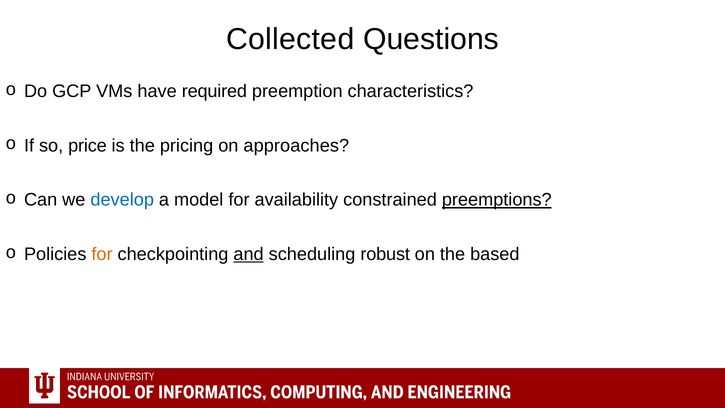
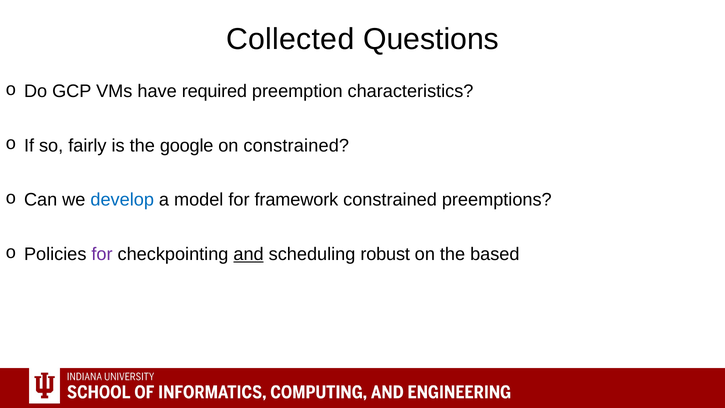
price: price -> fairly (87, 146)
pricing: pricing -> google (187, 146)
on approaches: approaches -> constrained (296, 146)
availability: availability -> framework (296, 200)
preemptions underline: present -> none (497, 200)
for colour: orange -> purple (102, 254)
